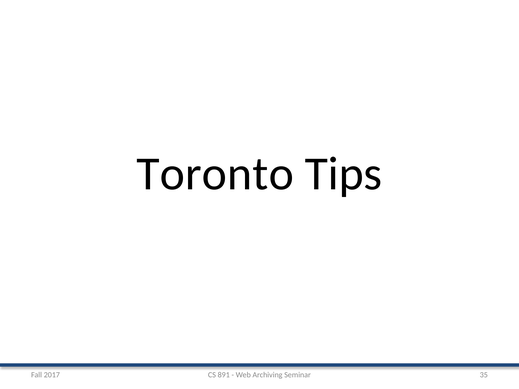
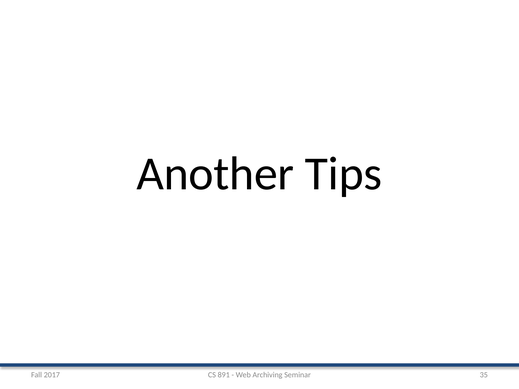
Toronto: Toronto -> Another (215, 174)
